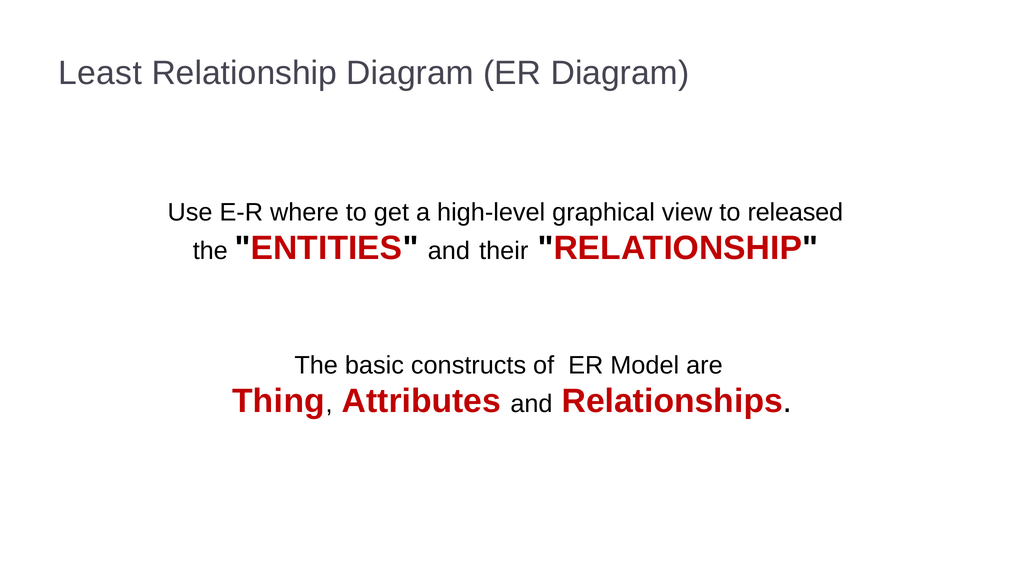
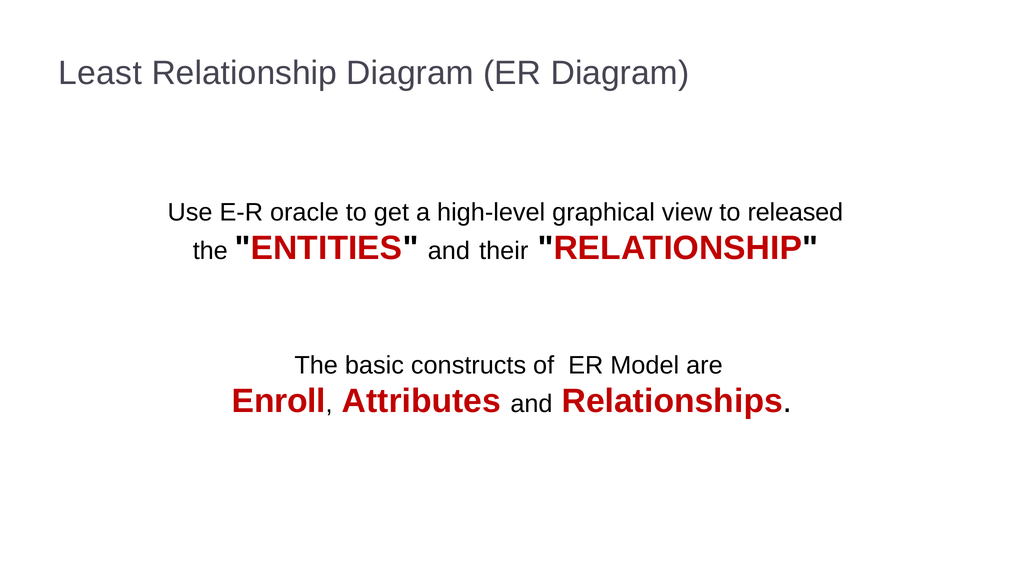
where: where -> oracle (304, 212)
Thing: Thing -> Enroll (279, 401)
